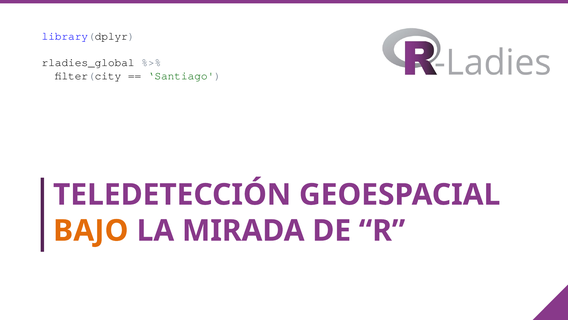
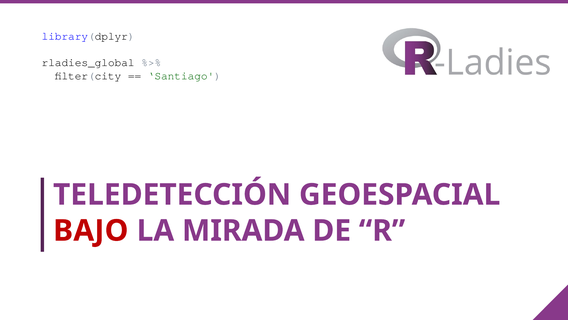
BAJO colour: orange -> red (91, 230)
